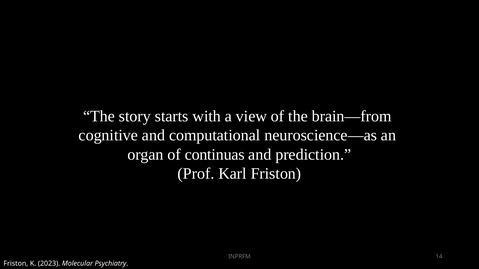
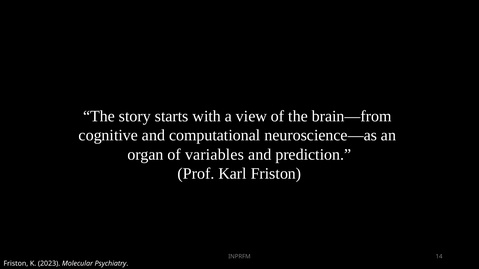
continuas: continuas -> variables (215, 155)
